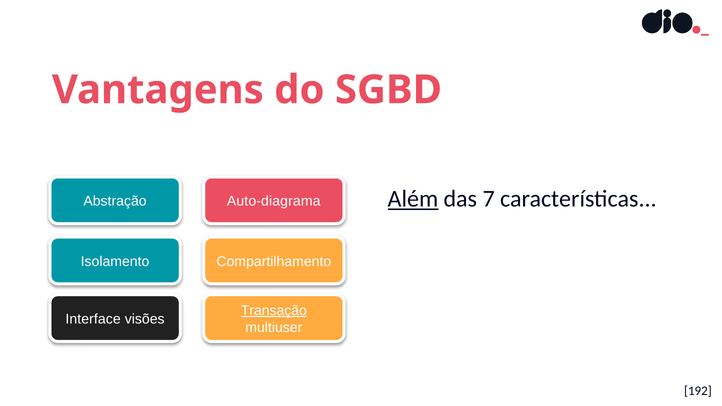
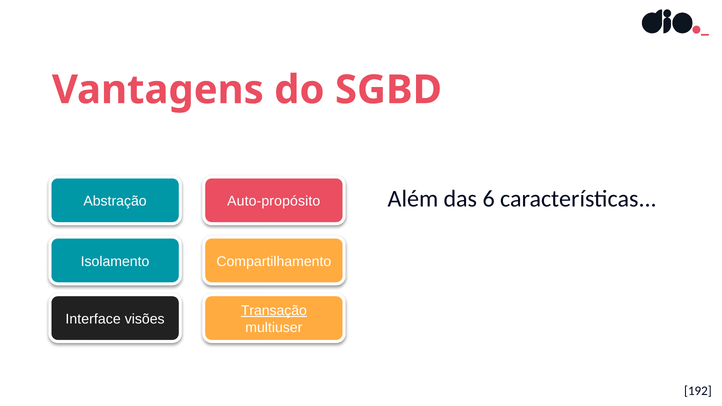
Além underline: present -> none (413, 199)
7: 7 -> 6 (489, 199)
Auto-diagrama: Auto-diagrama -> Auto-propósito (274, 201)
